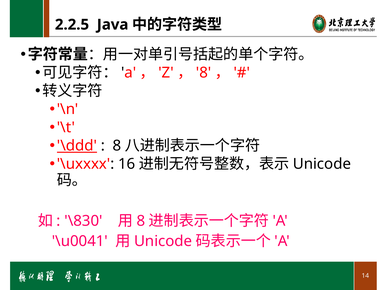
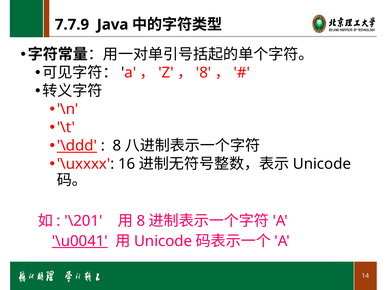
2.2.5: 2.2.5 -> 7.7.9 (72, 25)
\830: \830 -> \201 (83, 221)
\u0041 underline: none -> present (80, 241)
